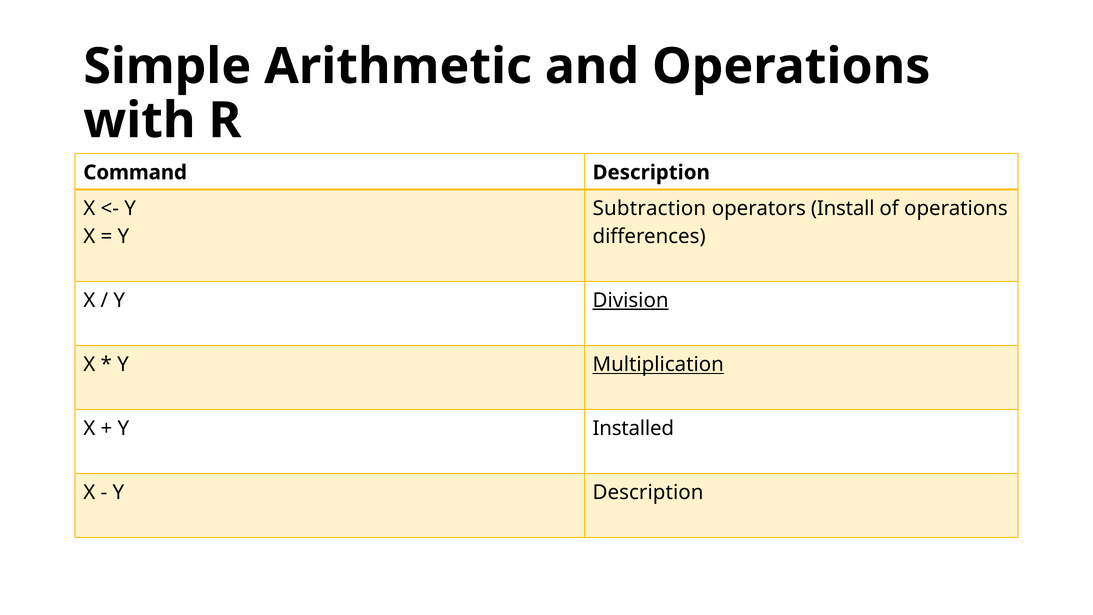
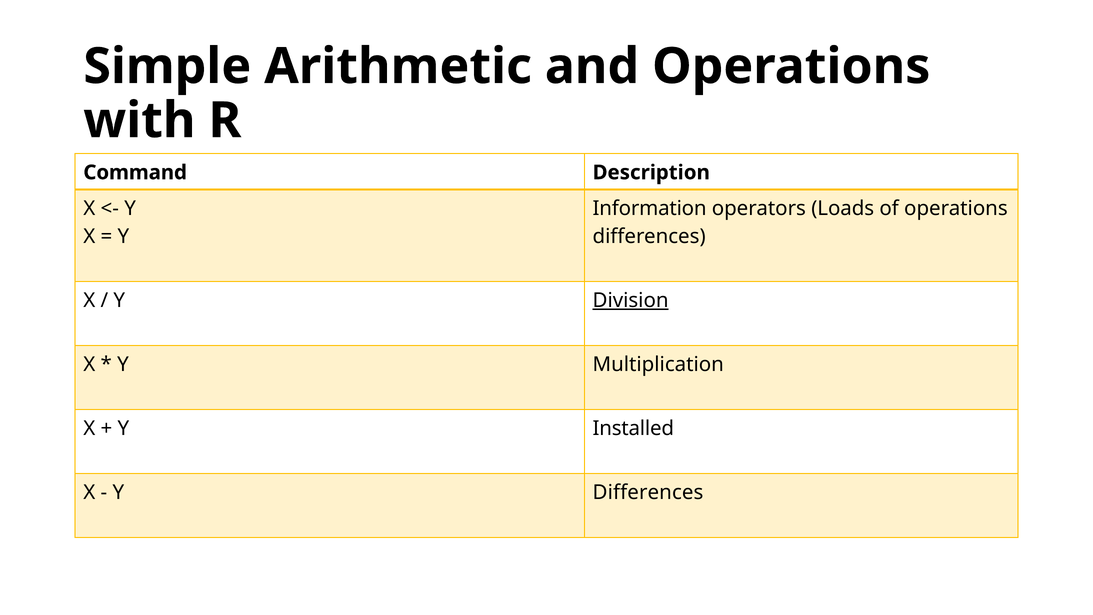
Subtraction: Subtraction -> Information (650, 209)
Install: Install -> Loads (843, 209)
Multiplication underline: present -> none (658, 364)
Y Description: Description -> Differences (648, 492)
